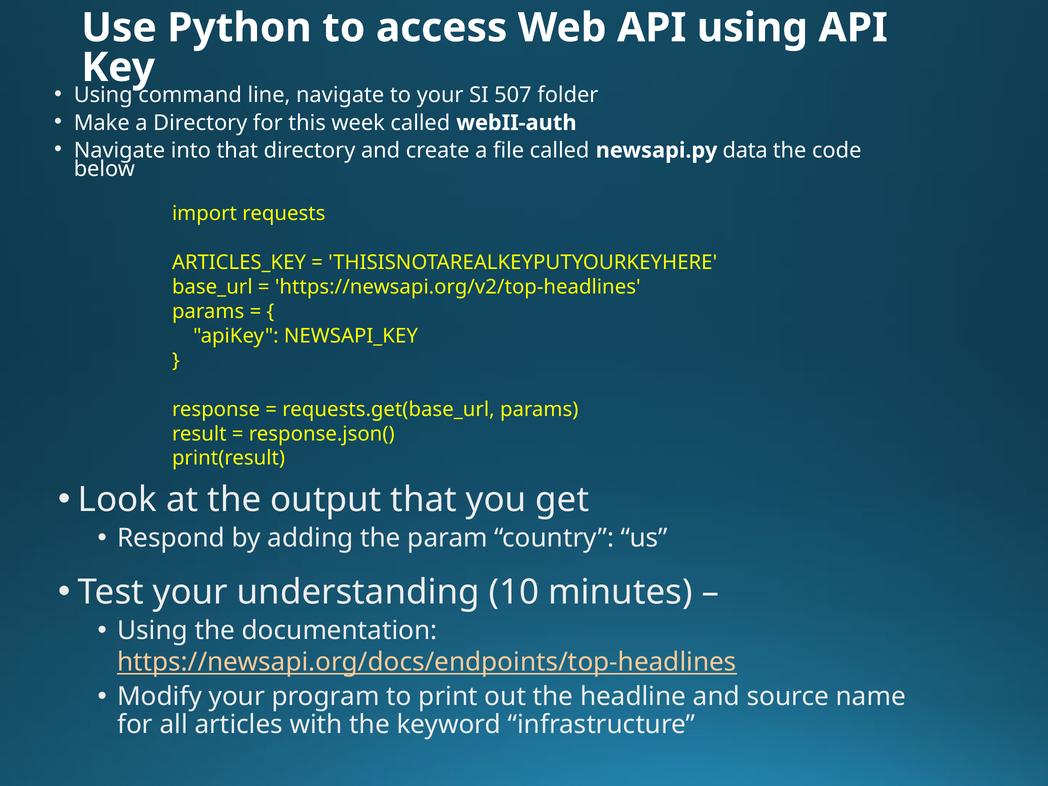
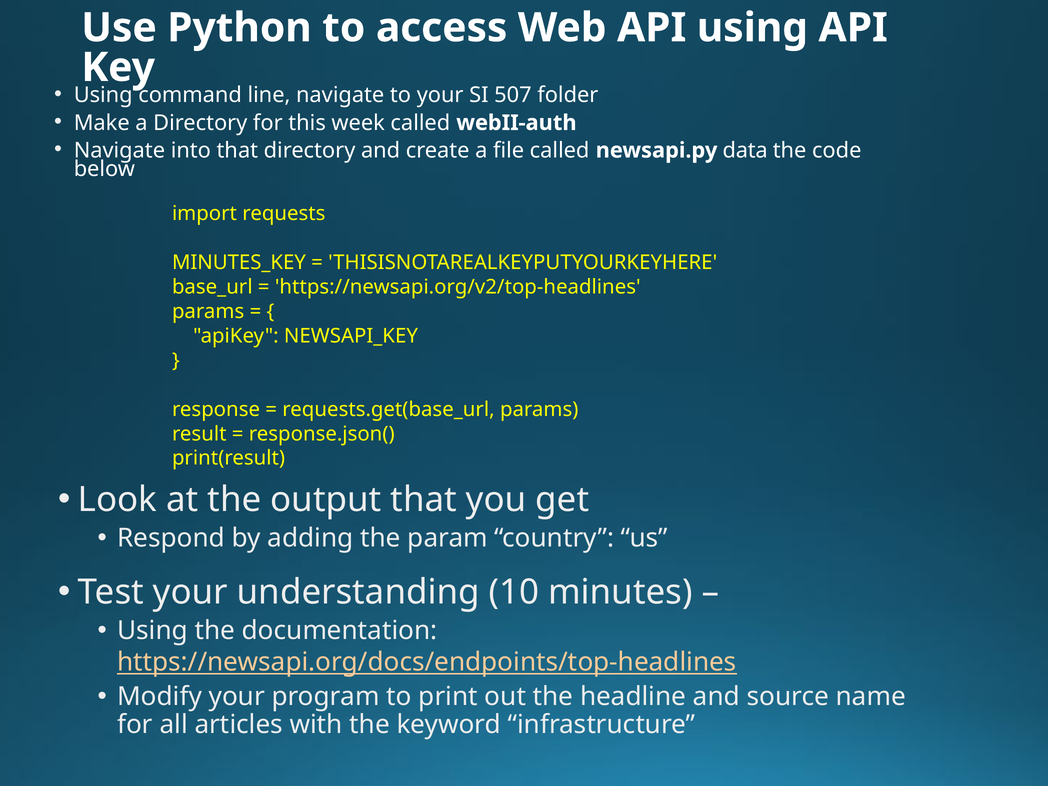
ARTICLES_KEY: ARTICLES_KEY -> MINUTES_KEY (239, 263)
